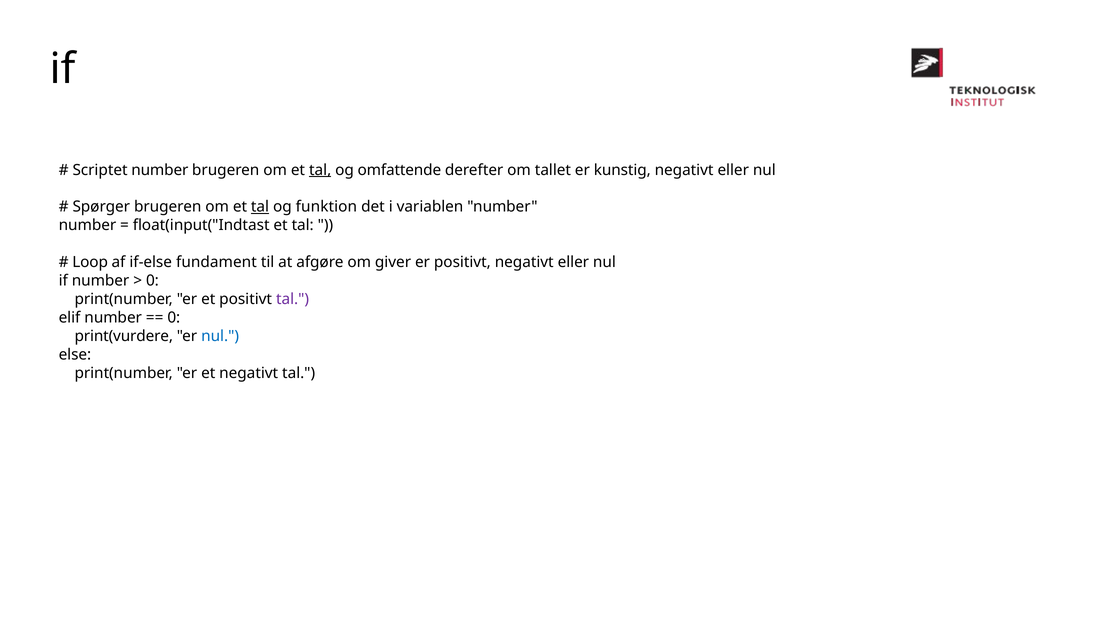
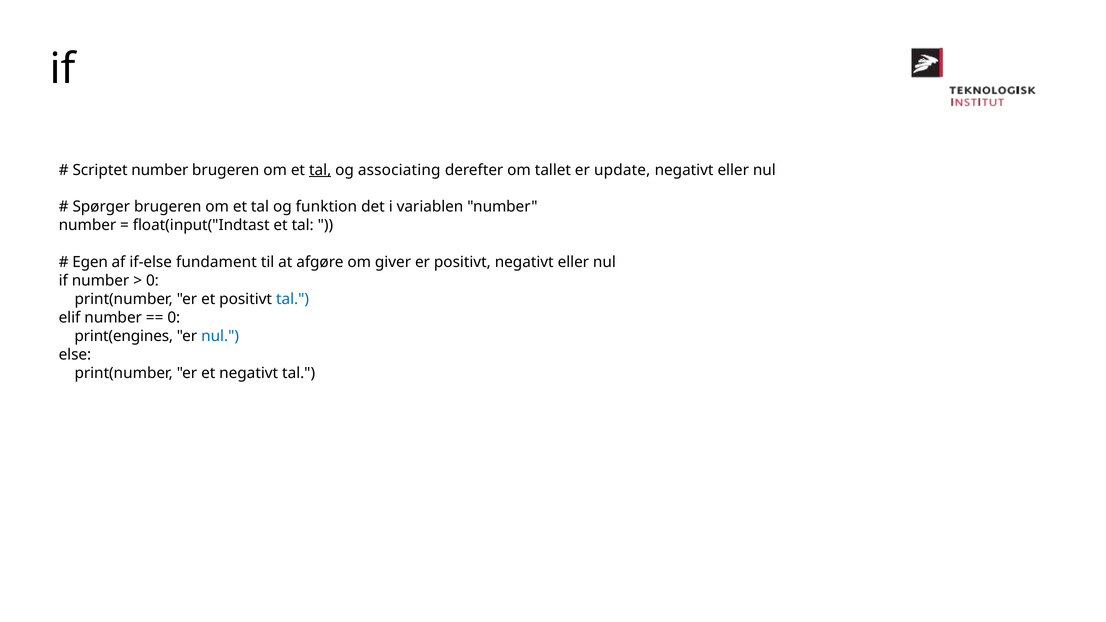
omfattende: omfattende -> associating (399, 170)
kunstig: kunstig -> update (622, 170)
tal underline: present -> none (260, 207)
Loop: Loop -> Egen (90, 262)
tal colour: purple -> blue (293, 299)
print(vurdere: print(vurdere -> print(engines (124, 336)
